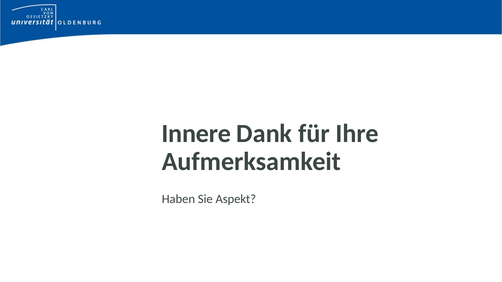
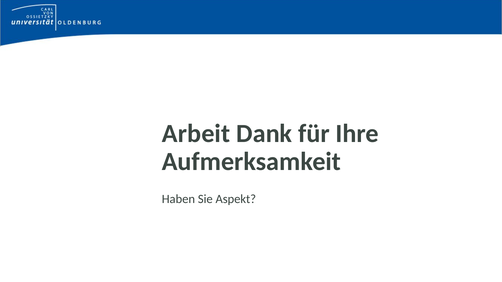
Innere: Innere -> Arbeit (196, 134)
